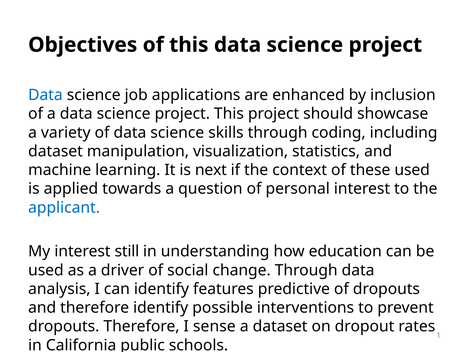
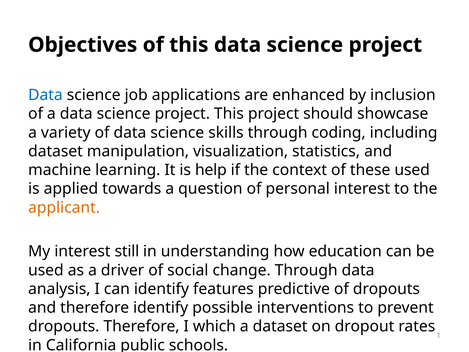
next: next -> help (211, 170)
applicant colour: blue -> orange (64, 207)
sense: sense -> which (214, 326)
